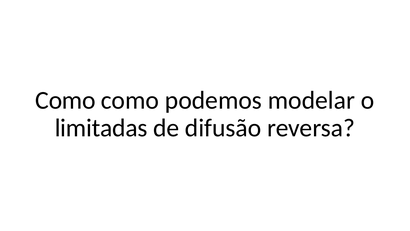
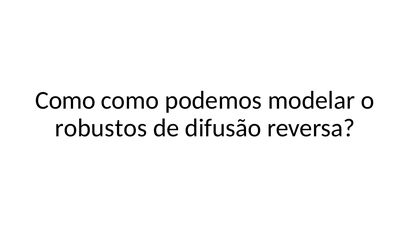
limitadas: limitadas -> robustos (101, 128)
